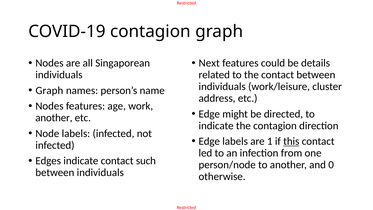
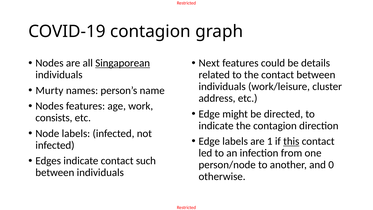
Singaporean underline: none -> present (123, 63)
Graph: Graph -> Murty (49, 90)
another: another -> consists (54, 118)
